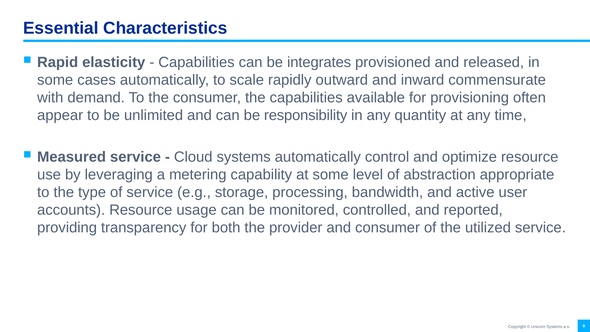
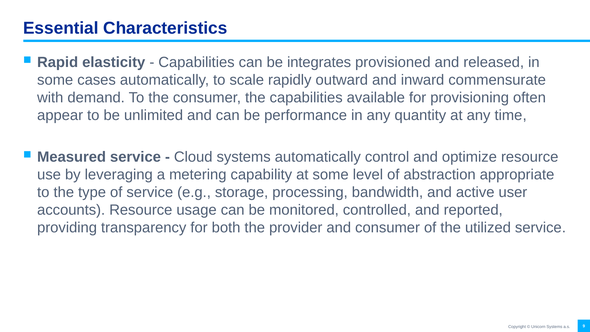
responsibility: responsibility -> performance (306, 115)
